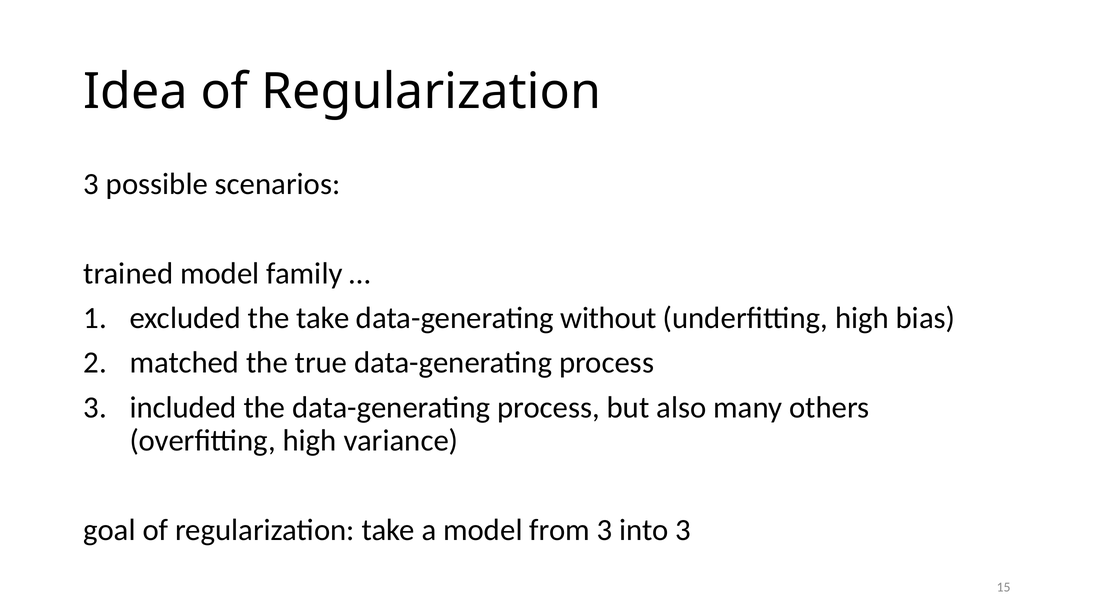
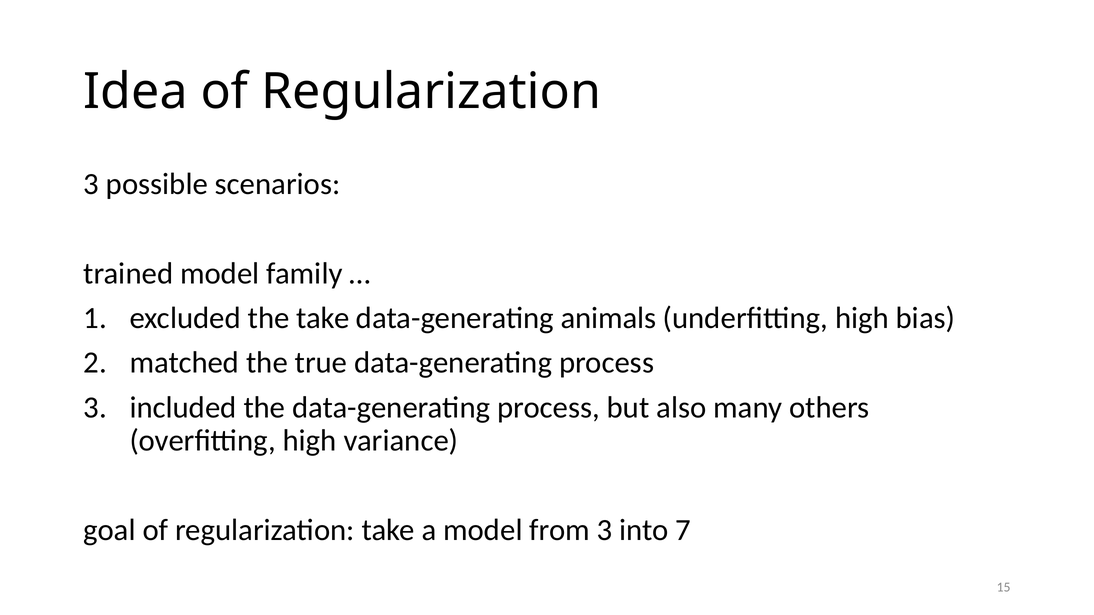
without: without -> animals (609, 318)
into 3: 3 -> 7 (683, 530)
